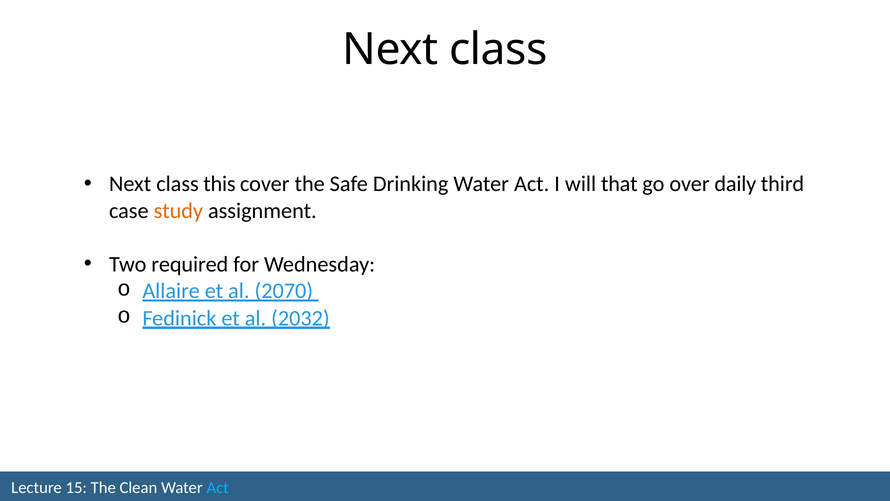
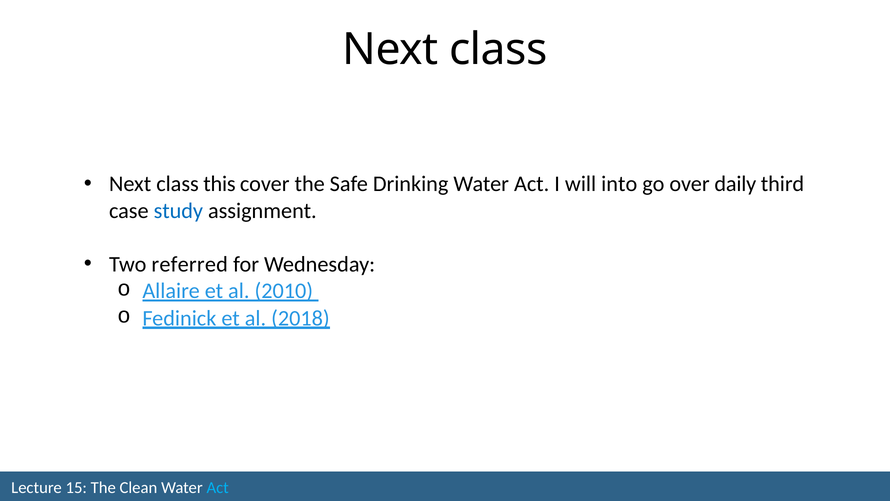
that: that -> into (619, 184)
study colour: orange -> blue (178, 211)
required: required -> referred (190, 264)
2070: 2070 -> 2010 (284, 291)
2032: 2032 -> 2018 (300, 318)
